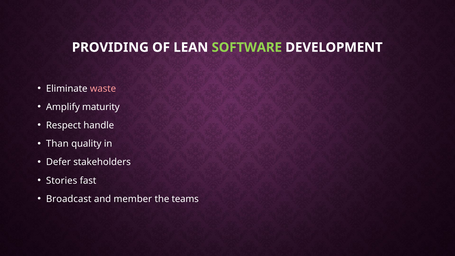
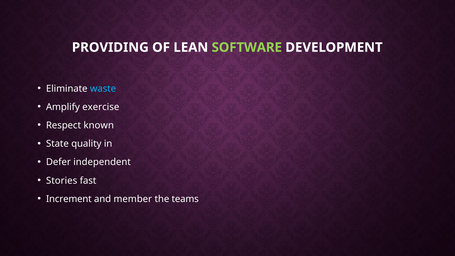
waste colour: pink -> light blue (103, 89)
maturity: maturity -> exercise (101, 107)
handle: handle -> known (99, 125)
Than: Than -> State (57, 144)
stakeholders: stakeholders -> independent (102, 162)
Broadcast: Broadcast -> Increment (69, 199)
